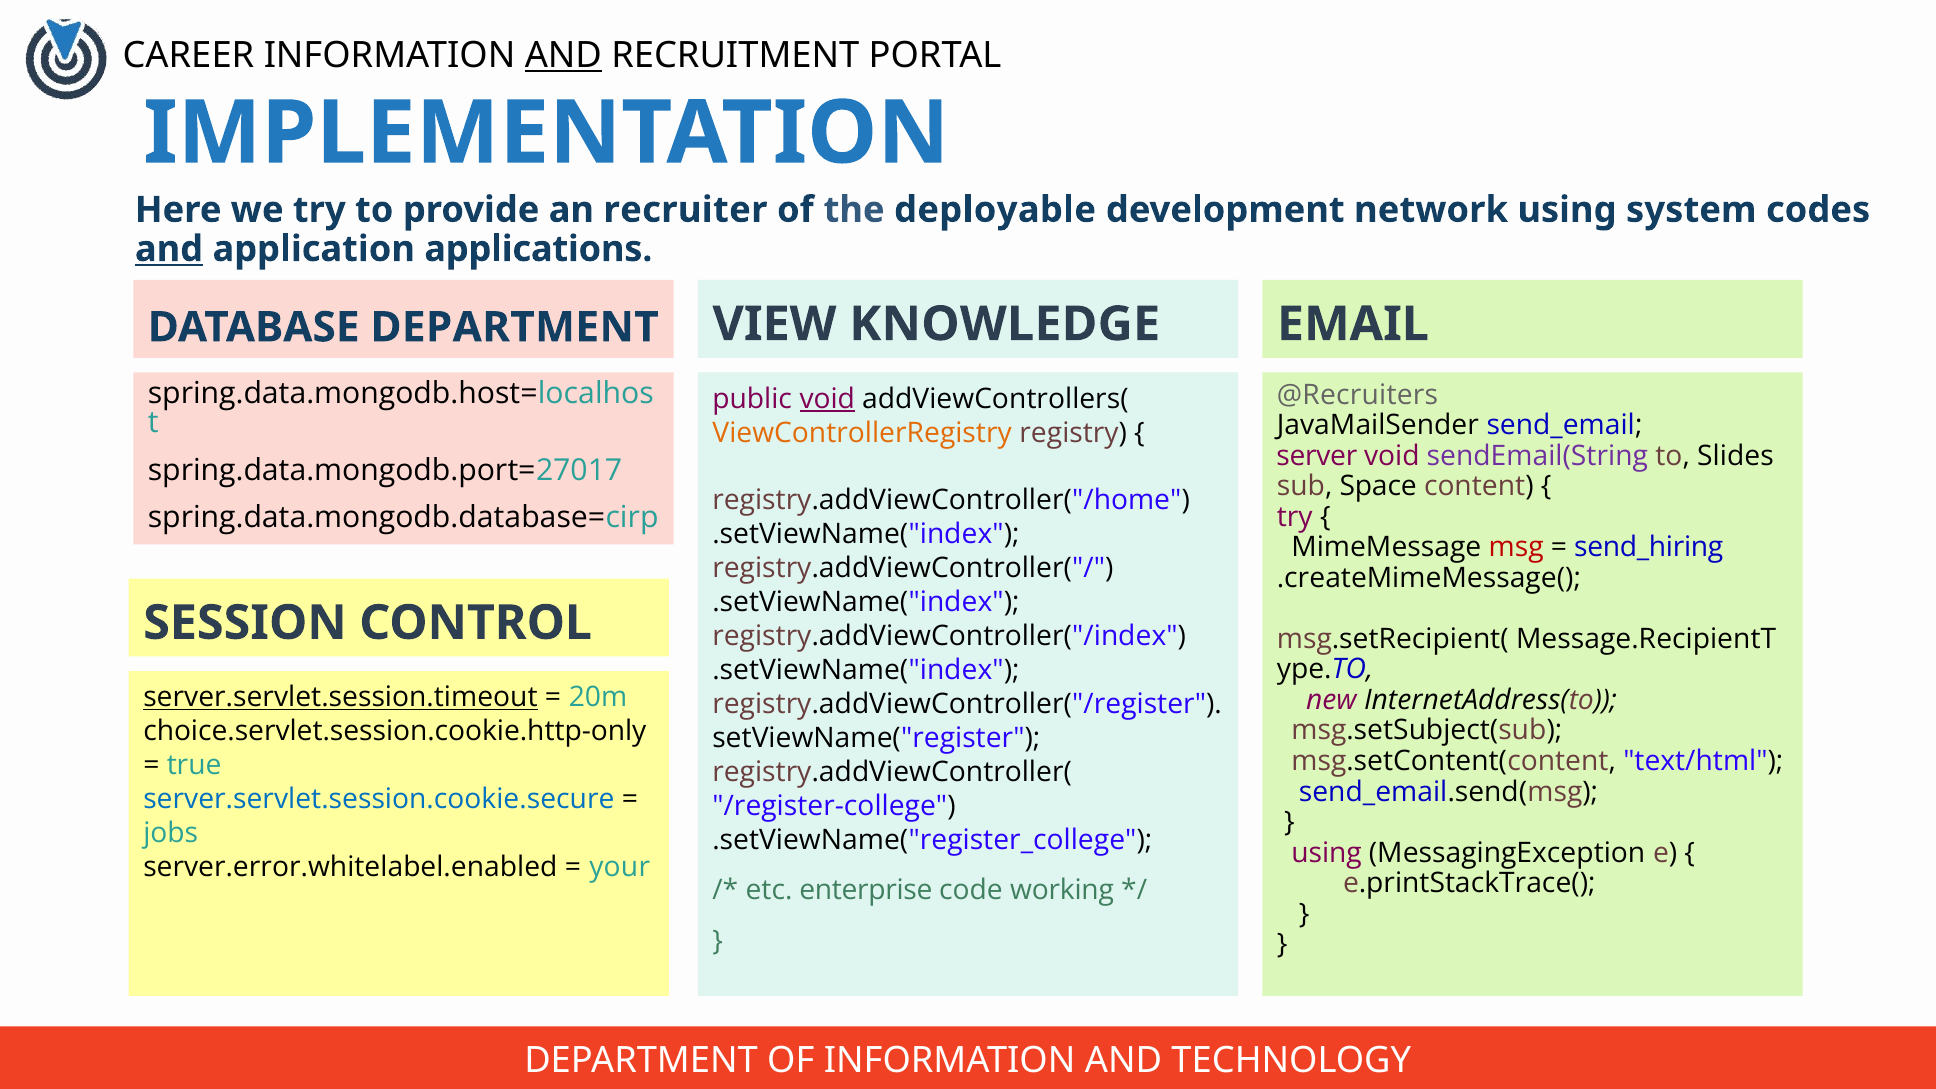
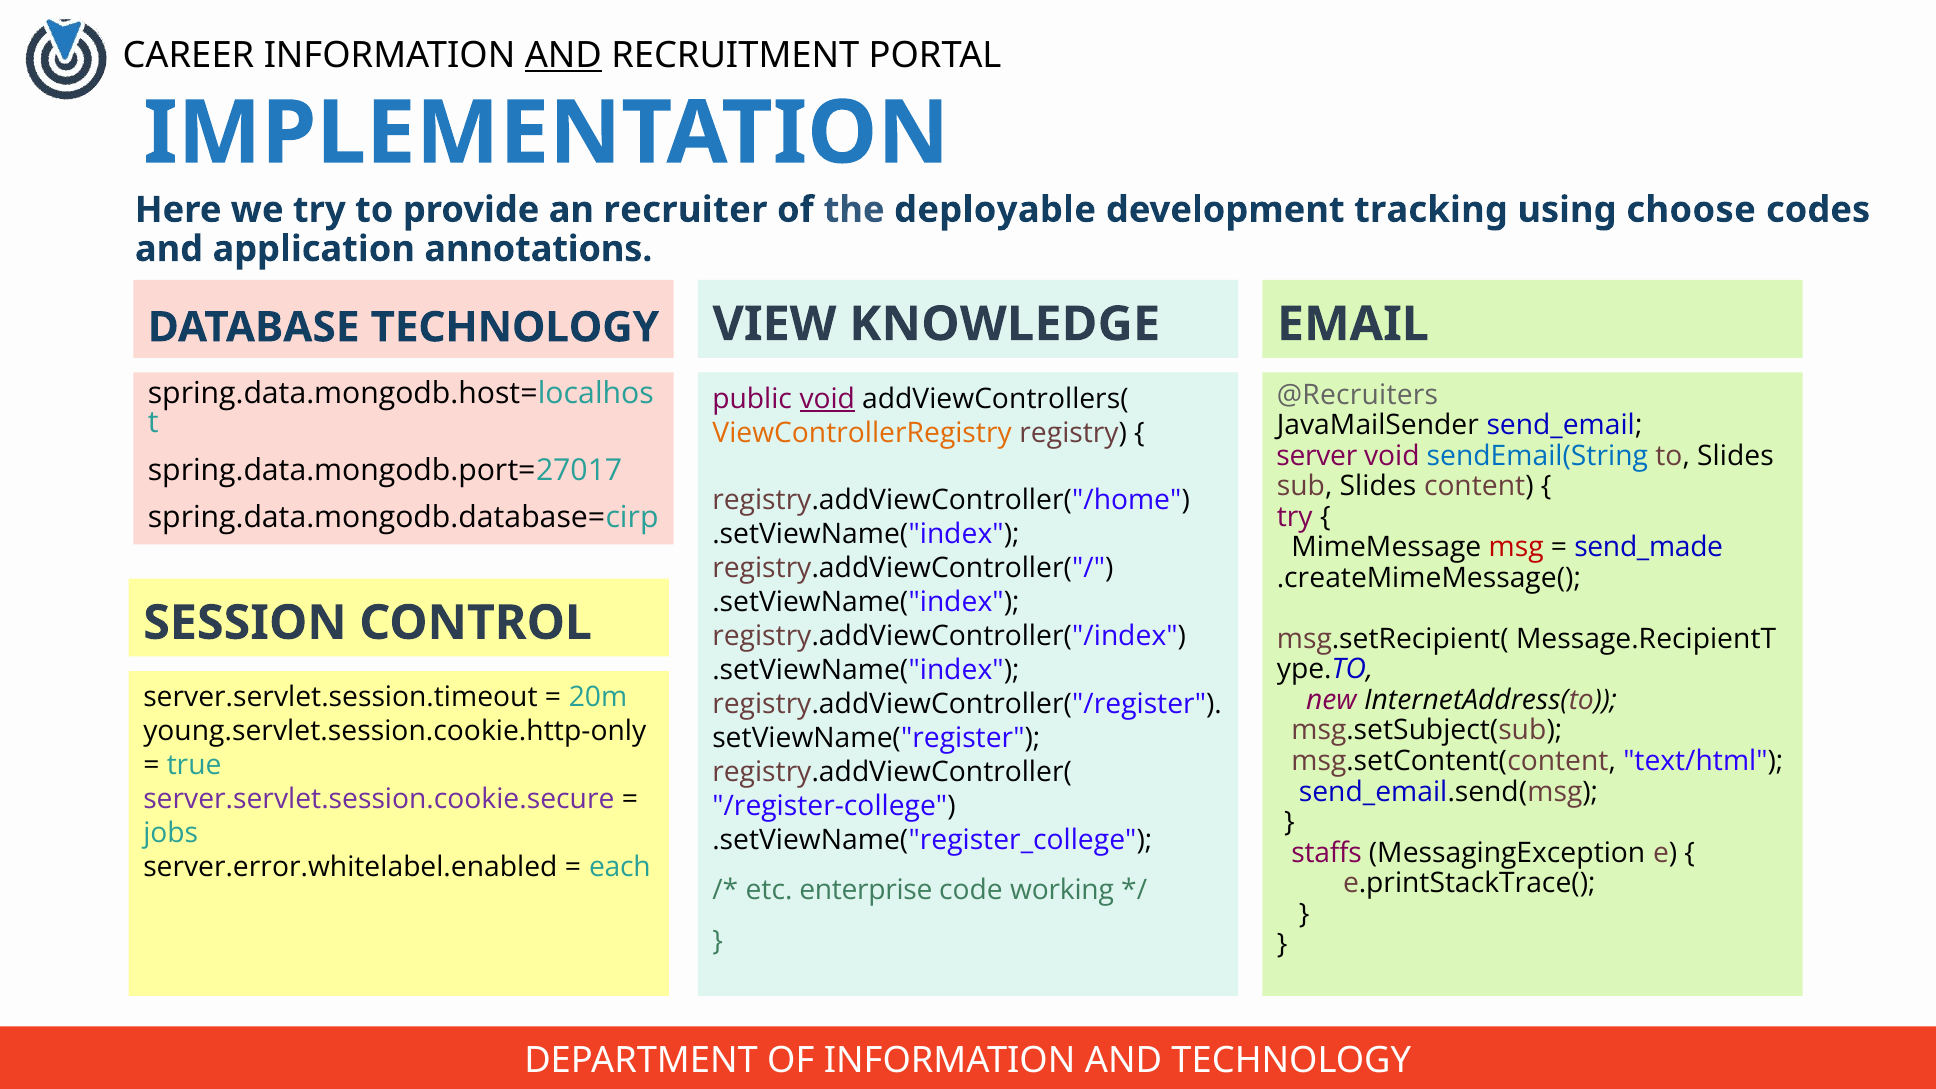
network: network -> tracking (1431, 210)
system: system -> choose (1691, 210)
and underline: present -> none (169, 249)
applications: applications -> annotations (538, 249)
DATABASE DEPARTMENT: DEPARTMENT -> TECHNOLOGY (515, 327)
sendEmail(String colour: purple -> blue (1537, 456)
sub Space: Space -> Slides (1378, 486)
send_hiring: send_hiring -> send_made (1649, 547)
server.servlet.session.timeout underline: present -> none (340, 697)
choice.servlet.session.cookie.http-only: choice.servlet.session.cookie.http-only -> young.servlet.session.cookie.http-only (395, 731)
server.servlet.session.cookie.secure colour: blue -> purple (379, 799)
using: using -> staffs (1327, 853)
your: your -> each (620, 867)
